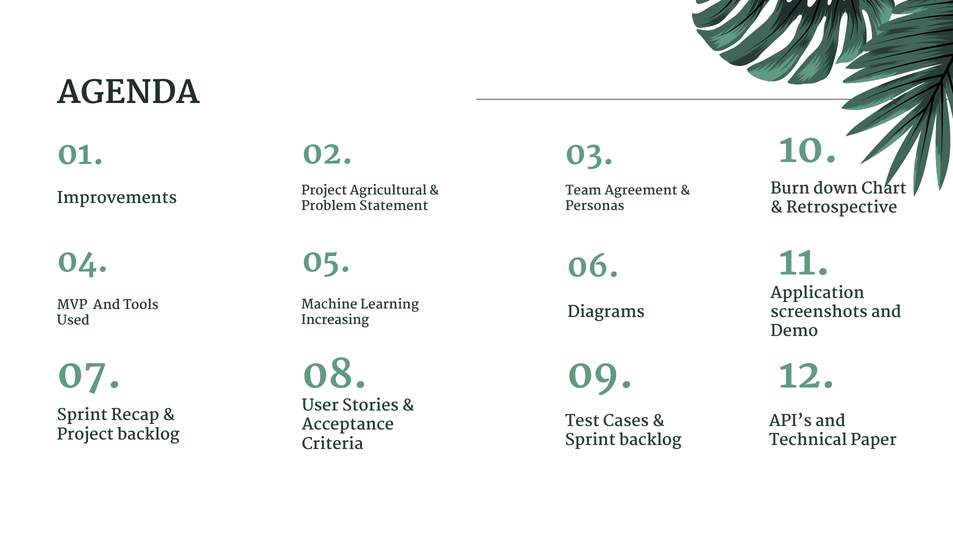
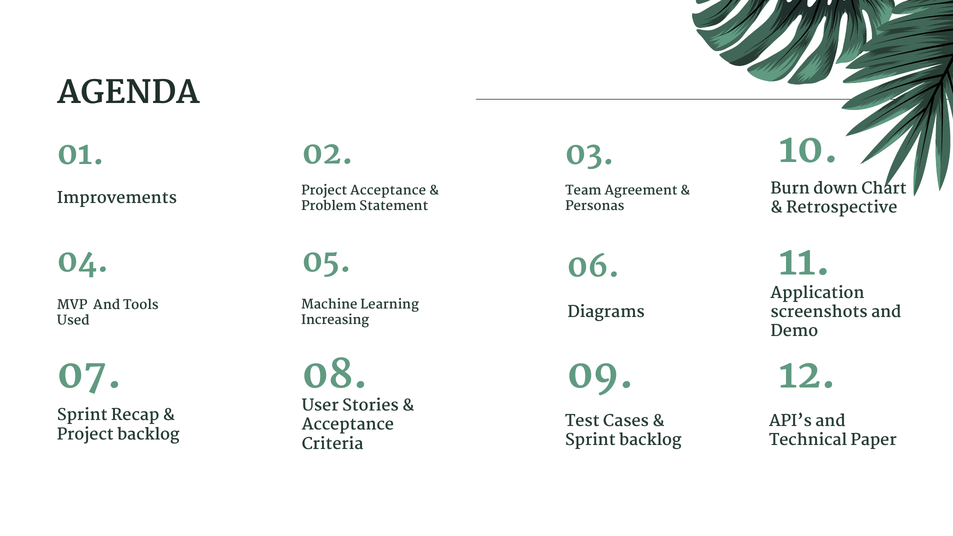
Project Agricultural: Agricultural -> Acceptance (388, 191)
